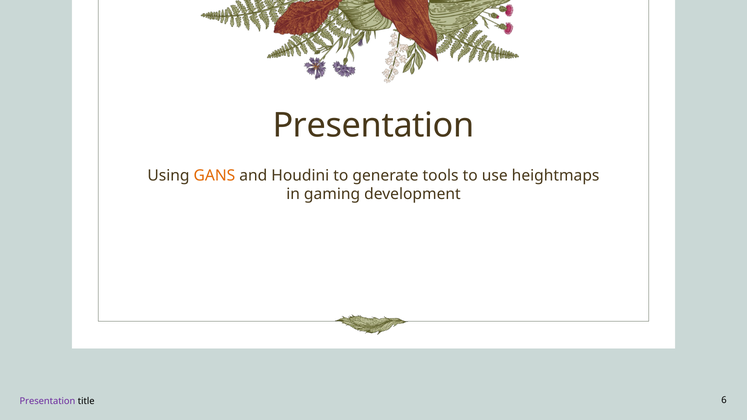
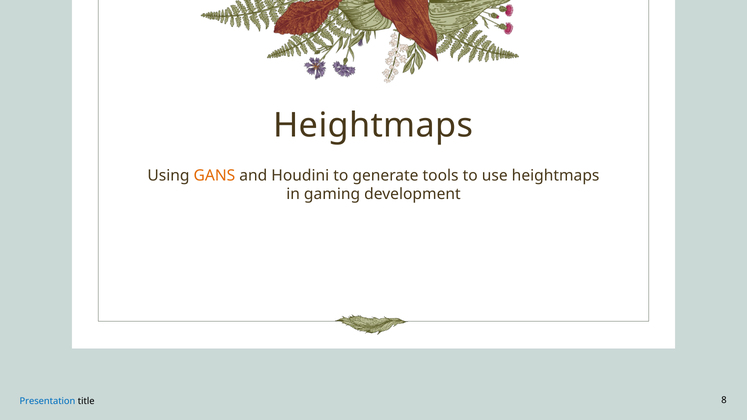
Presentation: Presentation -> Heightmaps (373, 126)
Presentation colour: purple -> blue (47, 401)
6: 6 -> 8 (724, 401)
